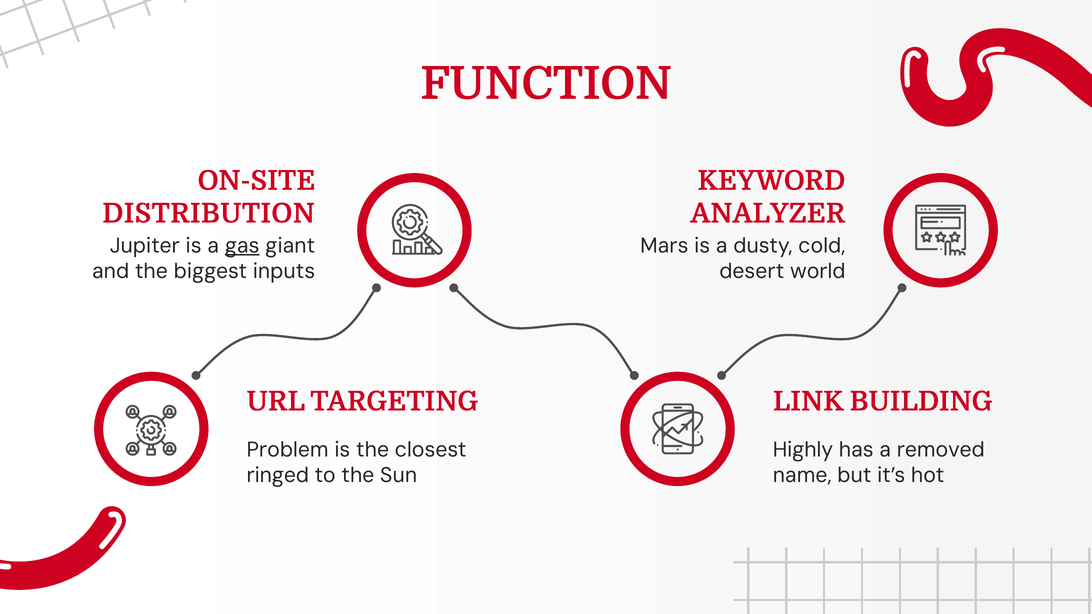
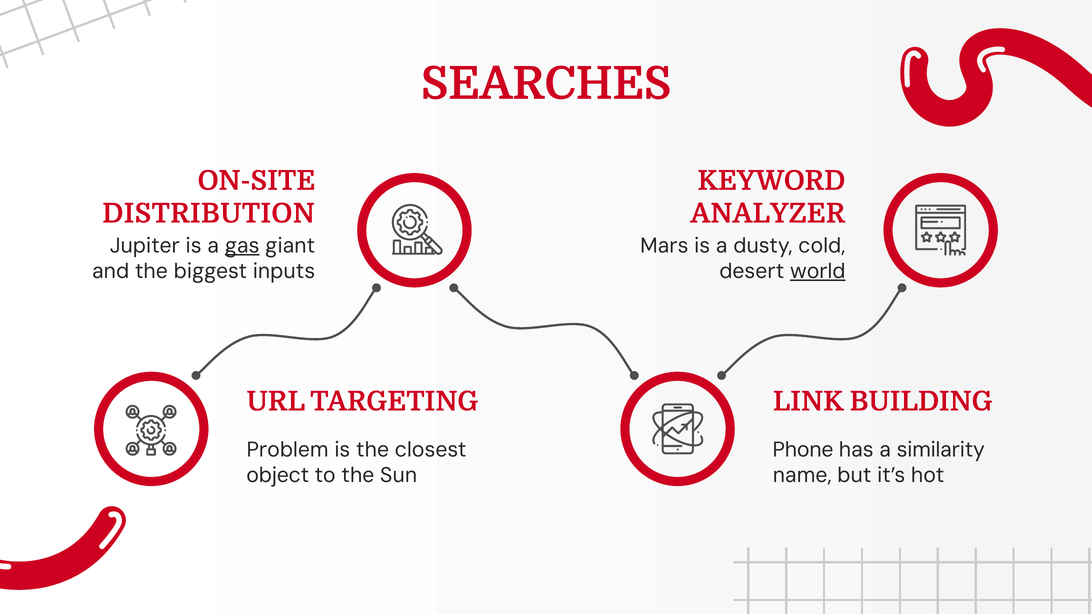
FUNCTION: FUNCTION -> SEARCHES (546, 84)
world underline: none -> present (818, 271)
Highly: Highly -> Phone (803, 450)
removed: removed -> similarity (941, 450)
ringed: ringed -> object (278, 476)
